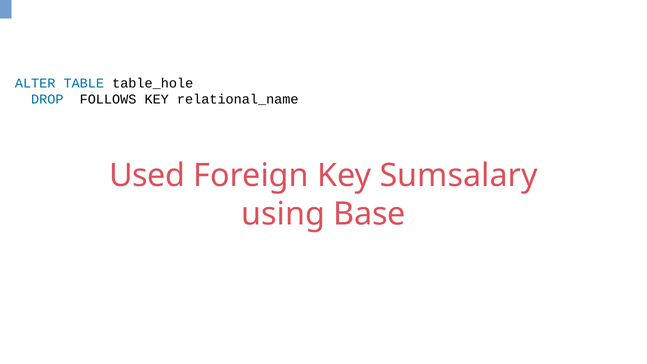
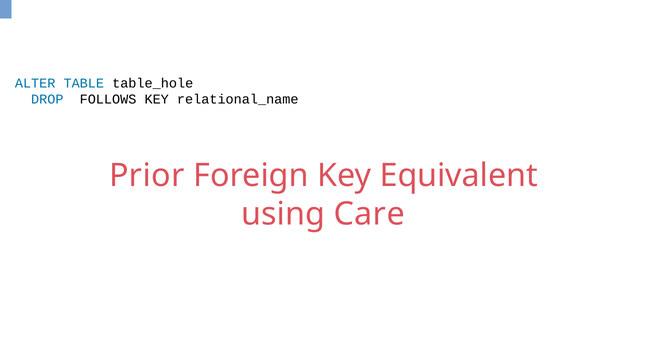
Used: Used -> Prior (147, 175)
Sumsalary: Sumsalary -> Equivalent (459, 175)
Base: Base -> Care (369, 214)
